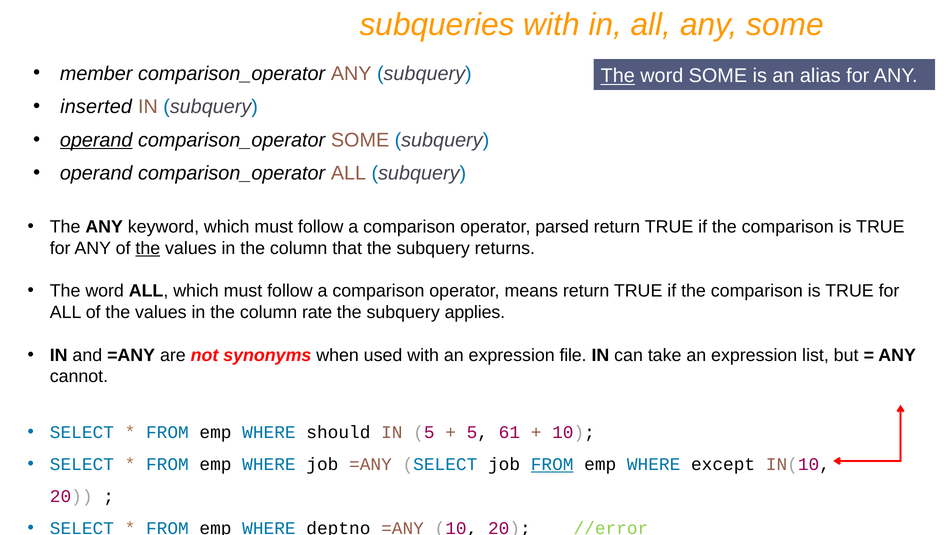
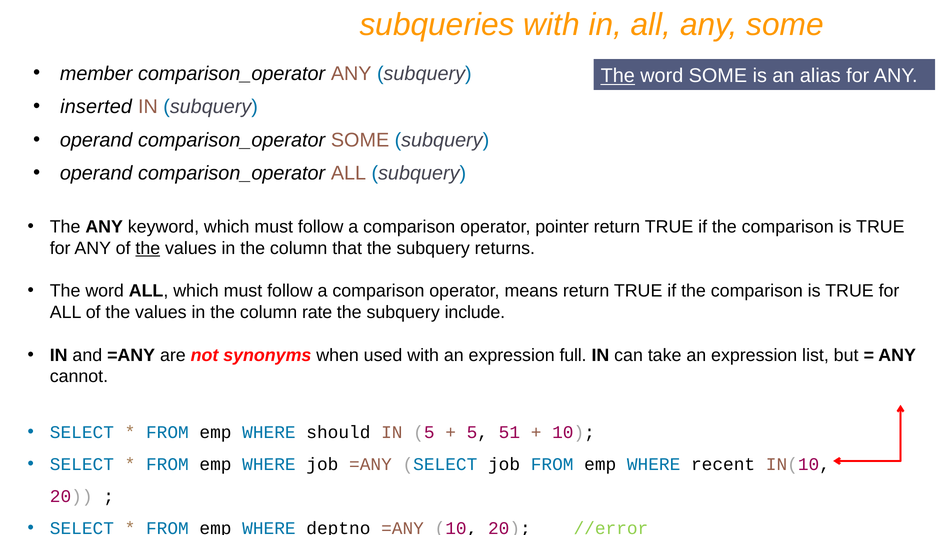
operand underline: present -> none (96, 140)
parsed: parsed -> pointer (562, 226)
applies: applies -> include (475, 312)
file: file -> full (573, 355)
61: 61 -> 51 (509, 432)
FROM underline: present -> none (552, 464)
except: except -> recent (723, 464)
